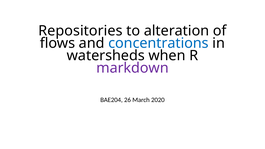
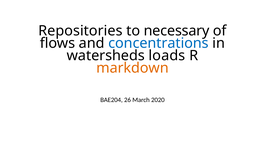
alteration: alteration -> necessary (177, 31)
when: when -> loads (167, 56)
markdown colour: purple -> orange (132, 68)
